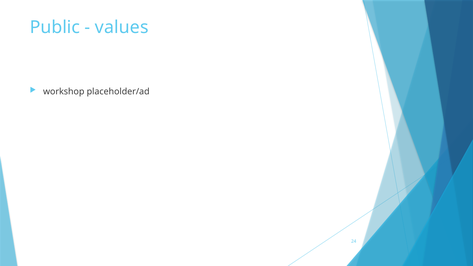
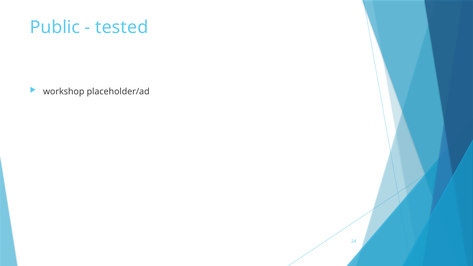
values: values -> tested (122, 27)
